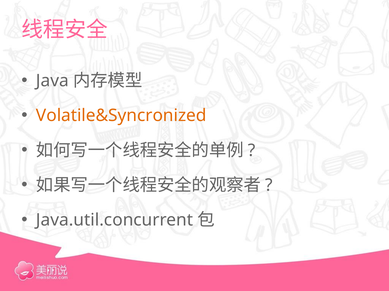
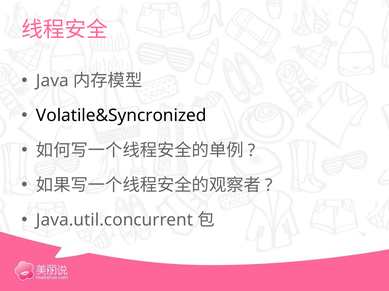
Volatile&Syncronized colour: orange -> black (121, 116)
